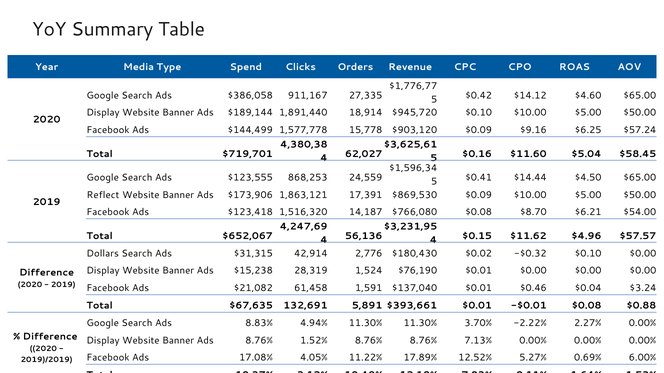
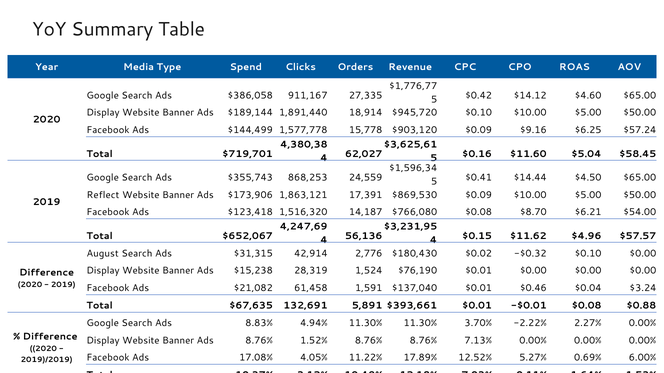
$123,555: $123,555 -> $355,743 (250, 178)
Dollars: Dollars -> August (103, 254)
